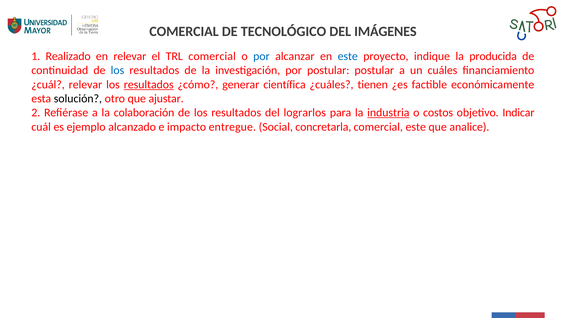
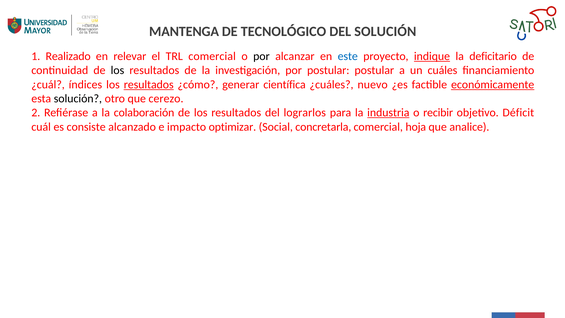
COMERCIAL: COMERCIAL -> MANTENGA (184, 31)
DEL IMÁGENES: IMÁGENES -> SOLUCIÓN (385, 31)
por colour: blue -> black (261, 56)
indique underline: none -> present (432, 56)
producida: producida -> deficitario (493, 56)
los colour: blue -> black (117, 70)
¿cuál relevar: relevar -> índices (85, 84)
tienen: tienen -> nuevo (373, 84)
económicamente underline: none -> present (493, 84)
ajustar: ajustar -> cerezo (166, 99)
costos: costos -> recibir (438, 113)
Indicar: Indicar -> Déficit (518, 113)
ejemplo: ejemplo -> consiste (86, 127)
entregue: entregue -> optimizar (232, 127)
comercial este: este -> hoja (416, 127)
